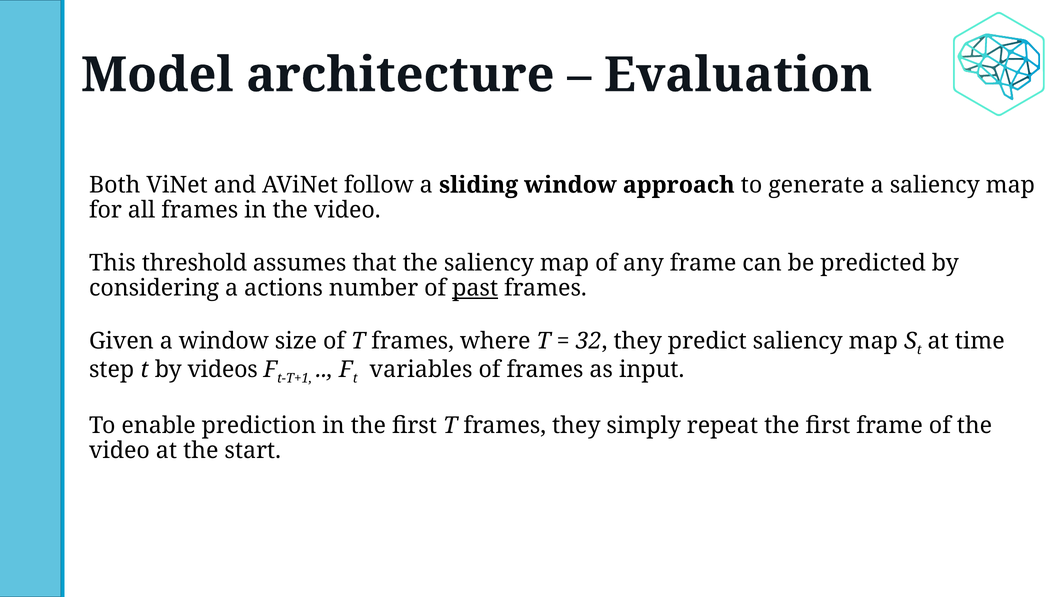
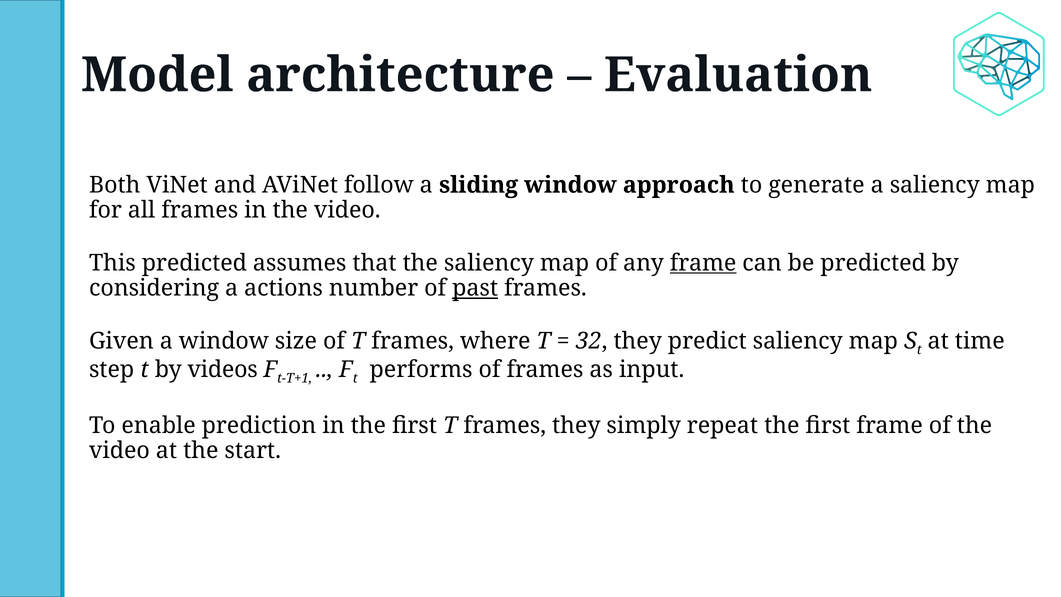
This threshold: threshold -> predicted (194, 263)
frame underline: none -> present (703, 263)
variables: variables -> performs (421, 369)
